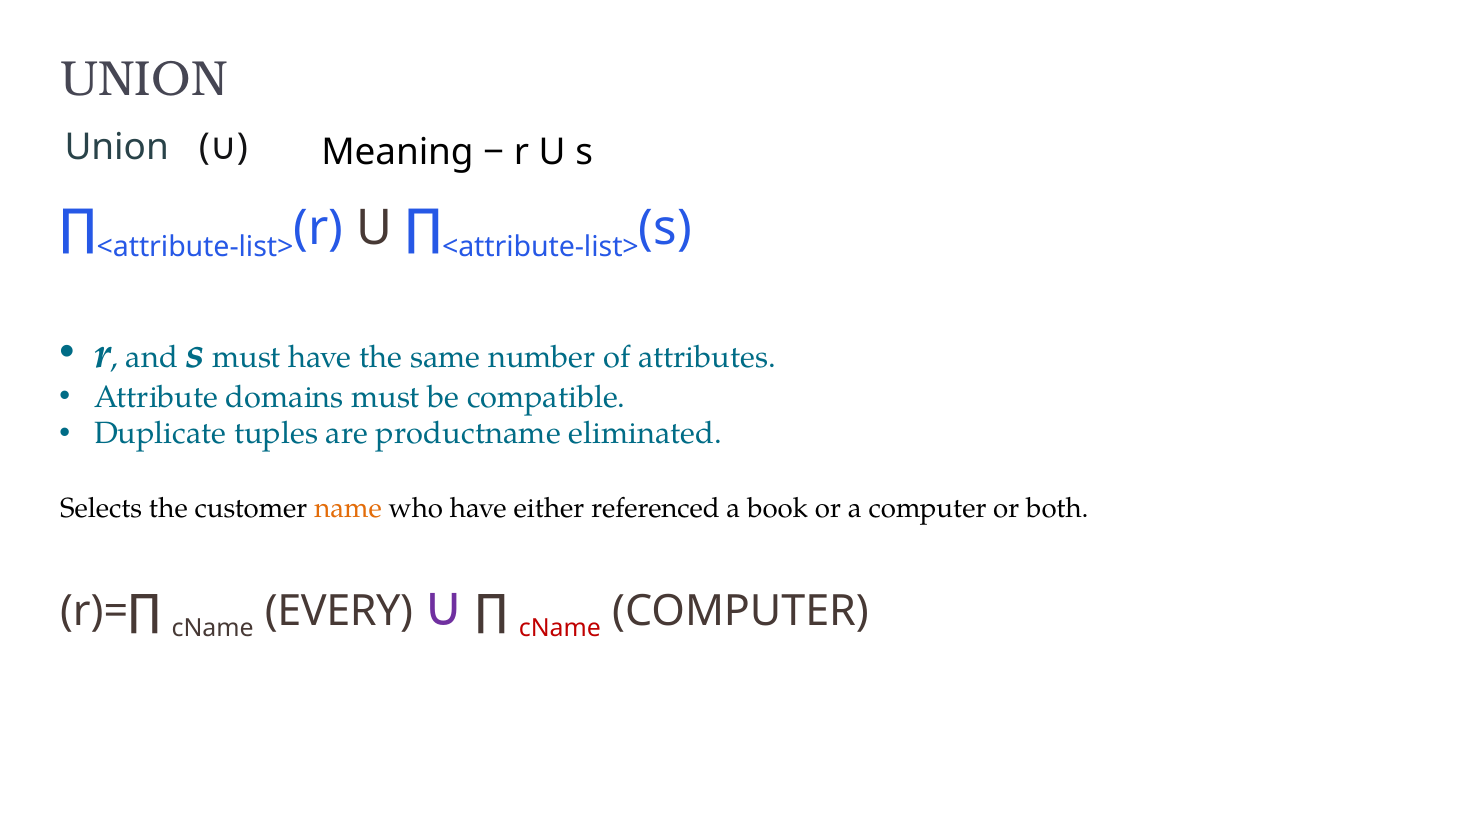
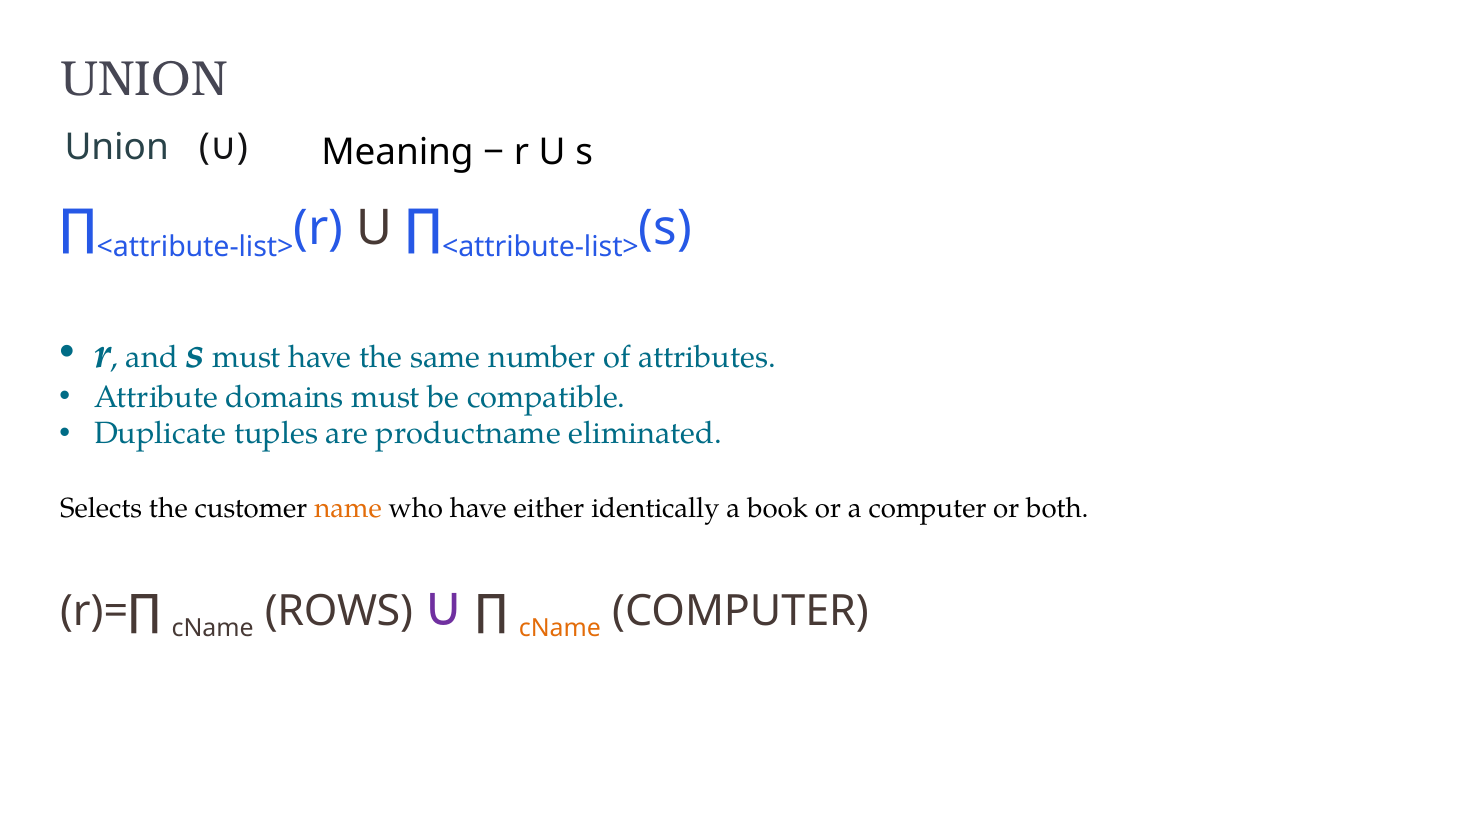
referenced: referenced -> identically (655, 508)
EVERY: EVERY -> ROWS (339, 610)
cName colour: red -> orange (560, 627)
